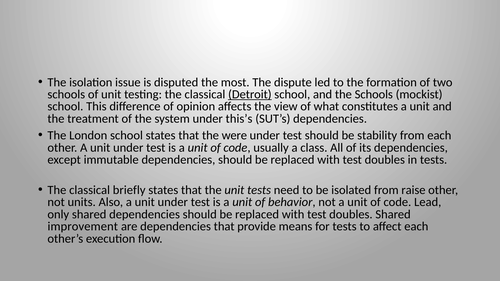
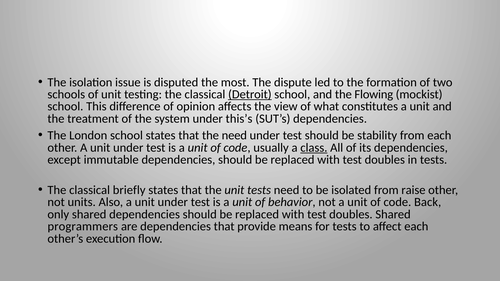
the Schools: Schools -> Flowing (374, 94)
the were: were -> need (234, 136)
class underline: none -> present (314, 148)
Lead: Lead -> Back (428, 202)
improvement: improvement -> programmers (83, 227)
